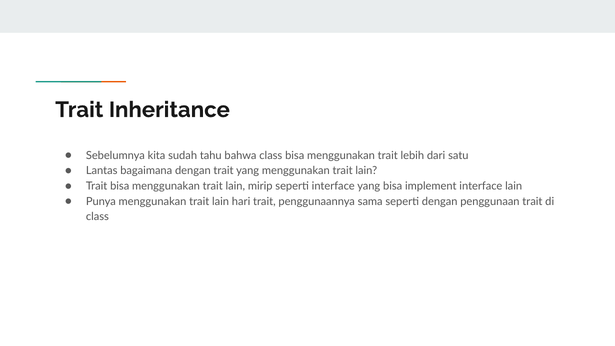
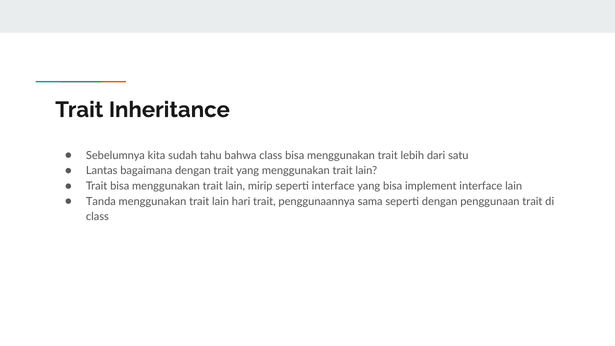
Punya: Punya -> Tanda (101, 201)
